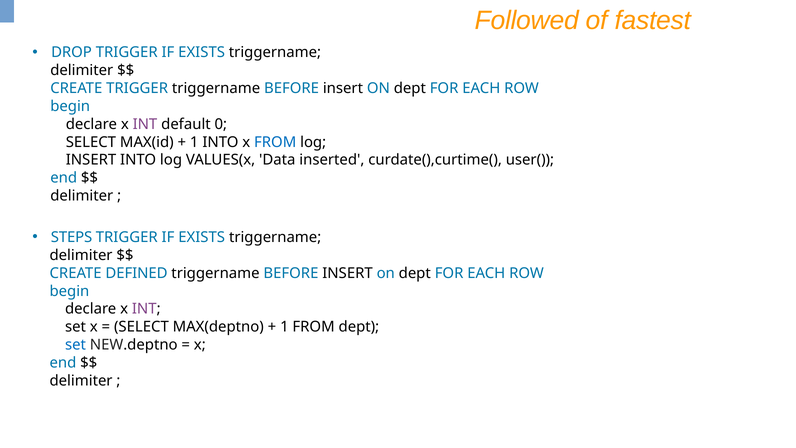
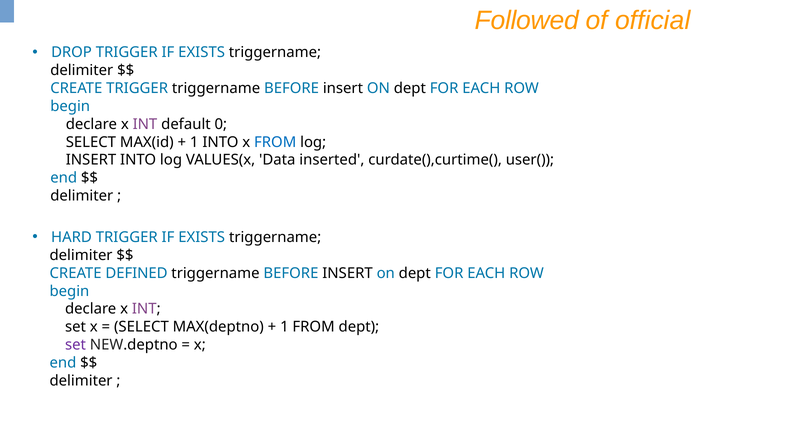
fastest: fastest -> official (653, 21)
STEPS: STEPS -> HARD (72, 237)
set colour: blue -> purple (76, 345)
